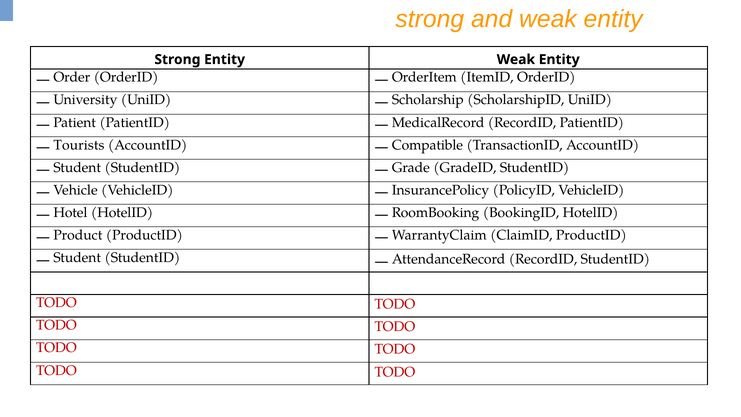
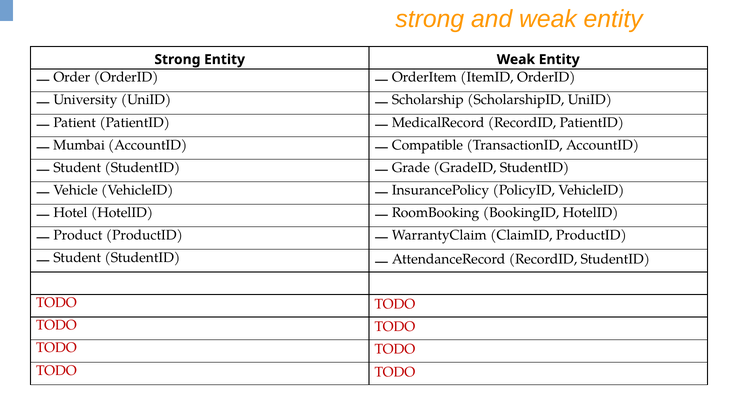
Tourists: Tourists -> Mumbai (79, 145)
